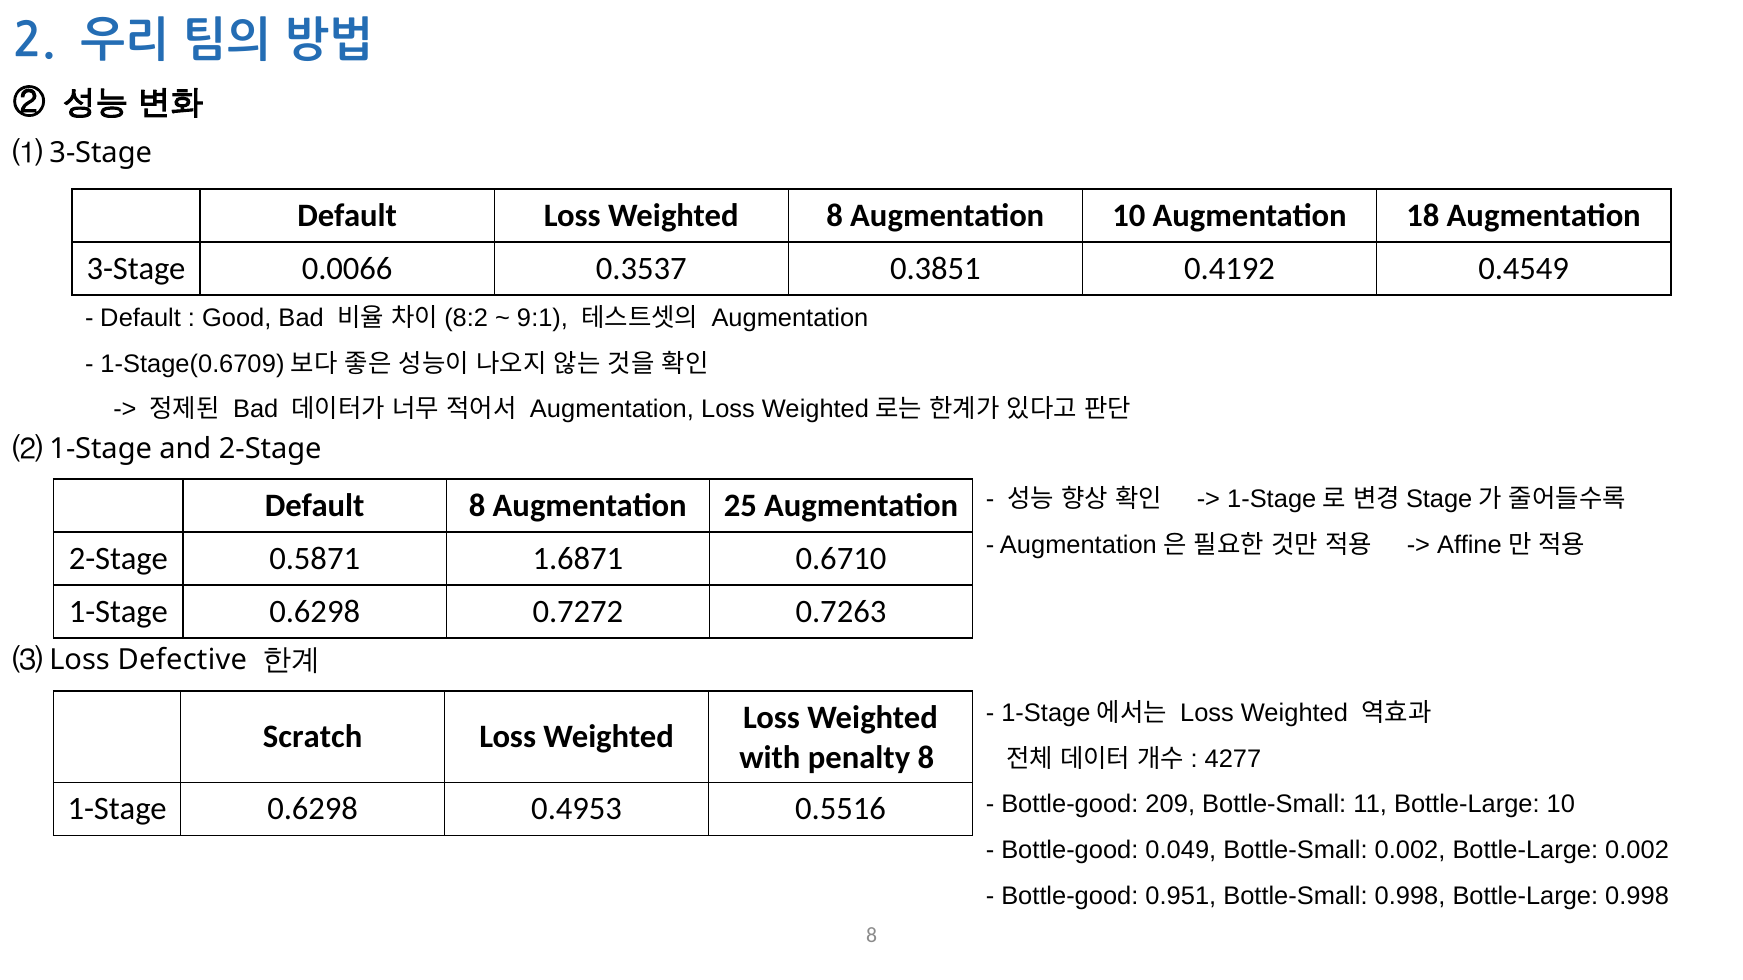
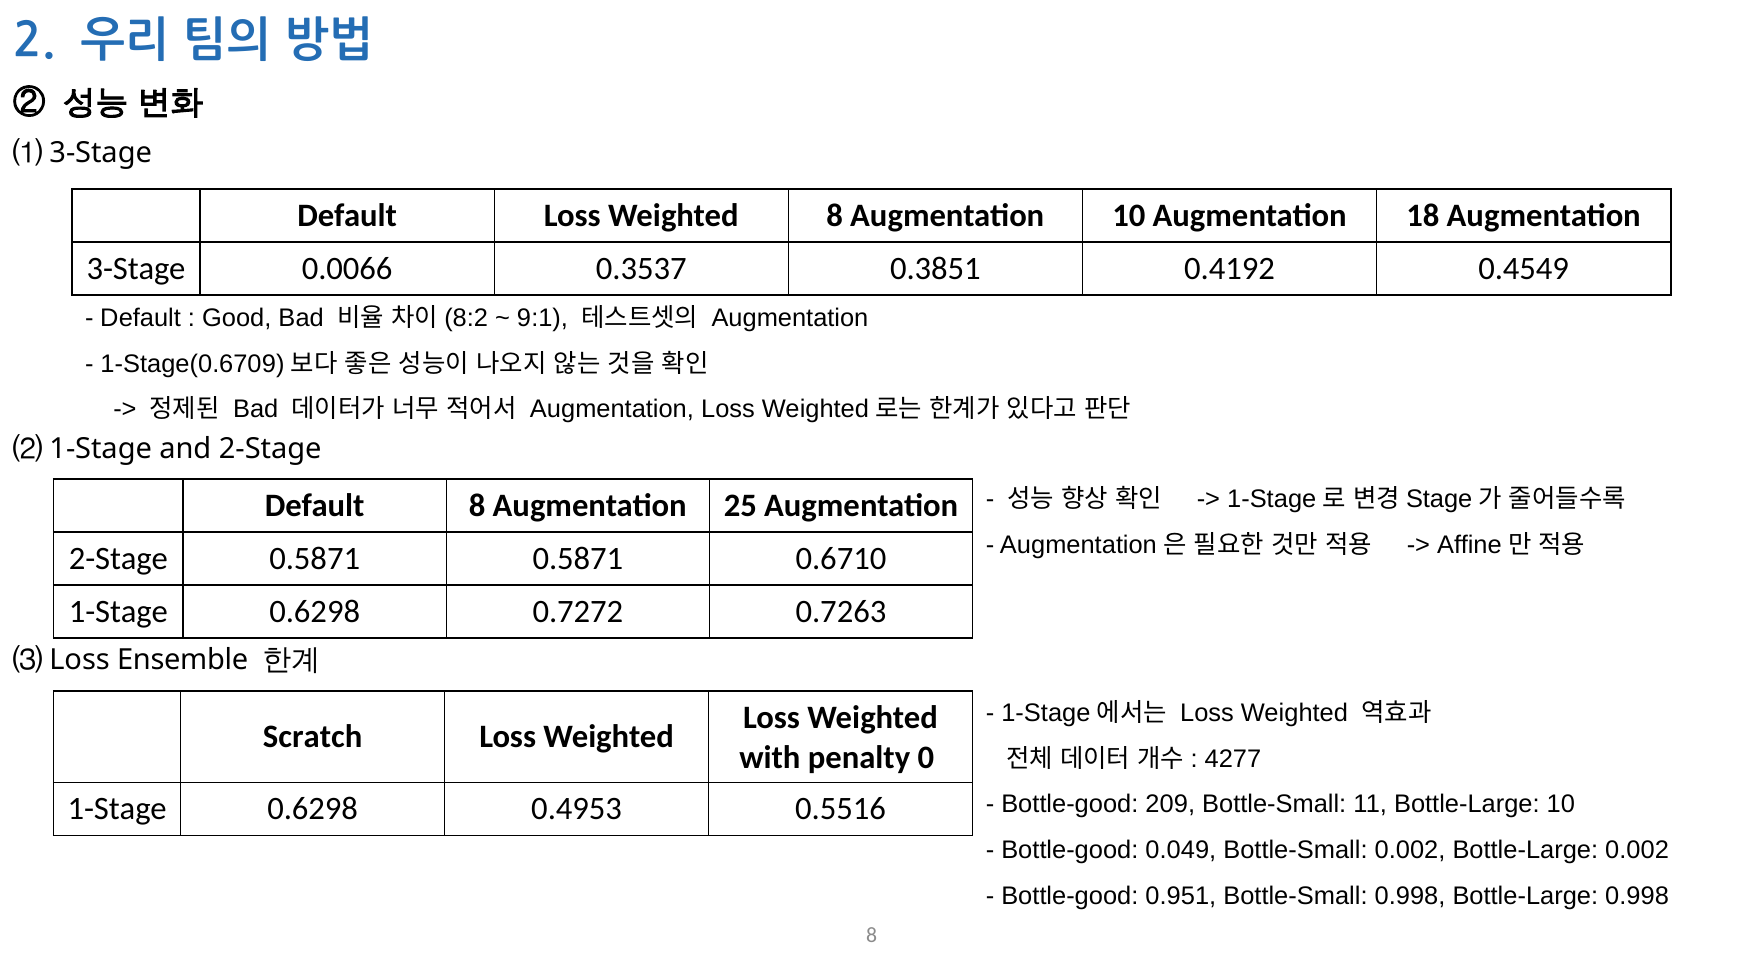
0.5871 1.6871: 1.6871 -> 0.5871 (578, 559)
Defective: Defective -> Ensemble (183, 660)
penalty 8: 8 -> 0 (926, 758)
